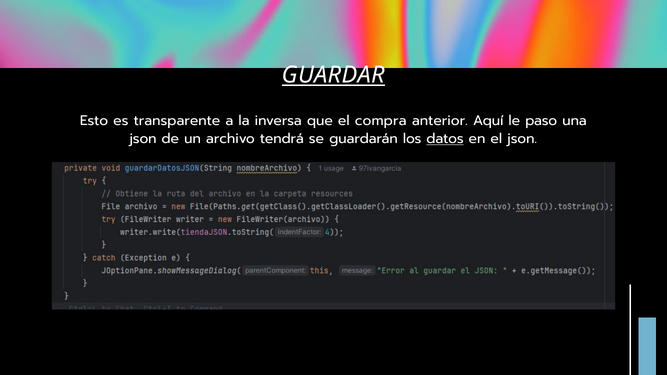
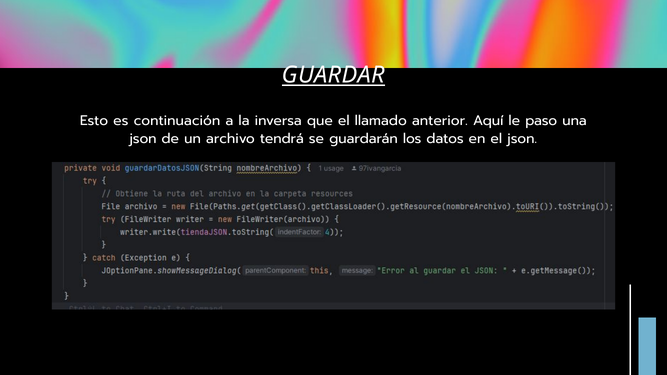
transparente: transparente -> continuación (177, 121)
compra: compra -> llamado (381, 121)
datos underline: present -> none (445, 139)
